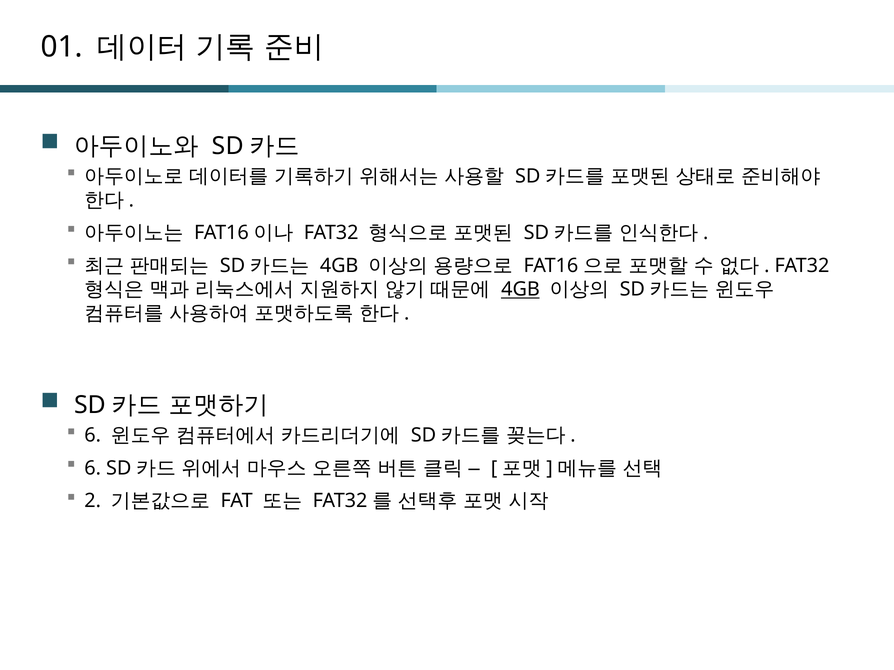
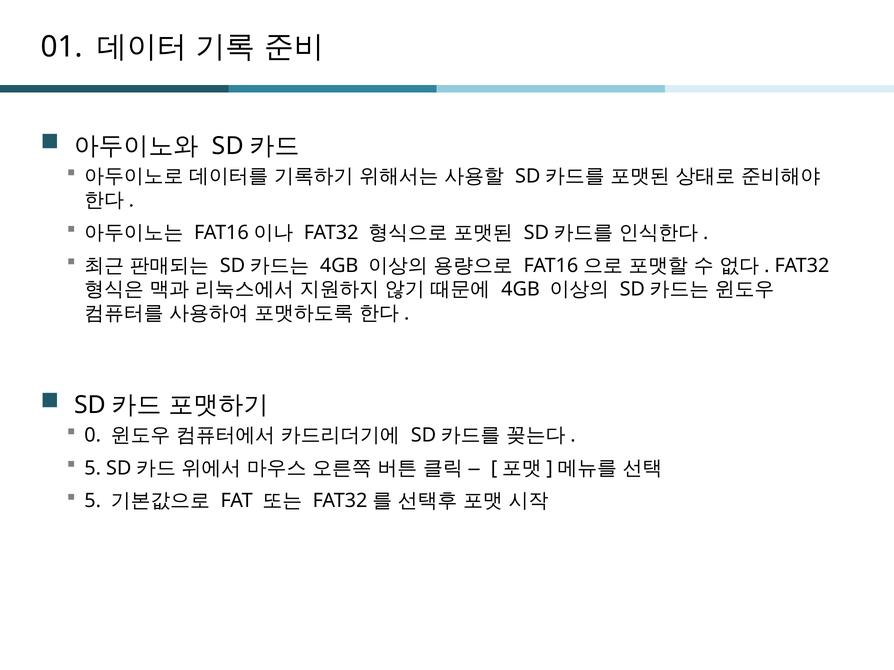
4GB underline: present -> none (521, 290)
6: 6 -> 0 (93, 436)
6: 6 -> 5 (93, 468)
2: 2 -> 5 (93, 501)
